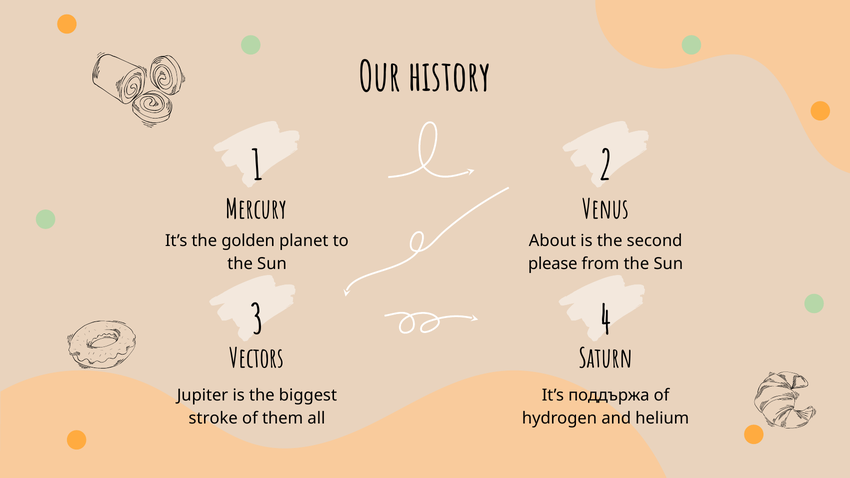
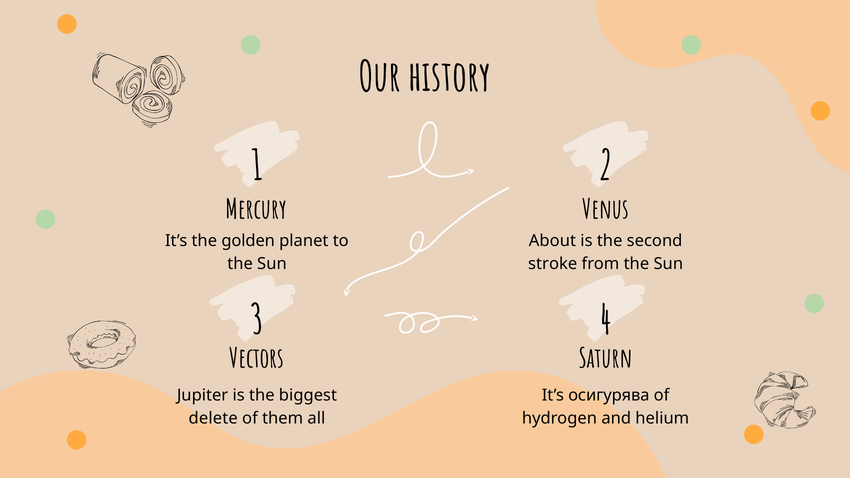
please: please -> stroke (553, 264)
поддържа: поддържа -> осигурява (609, 396)
stroke: stroke -> delete (213, 418)
